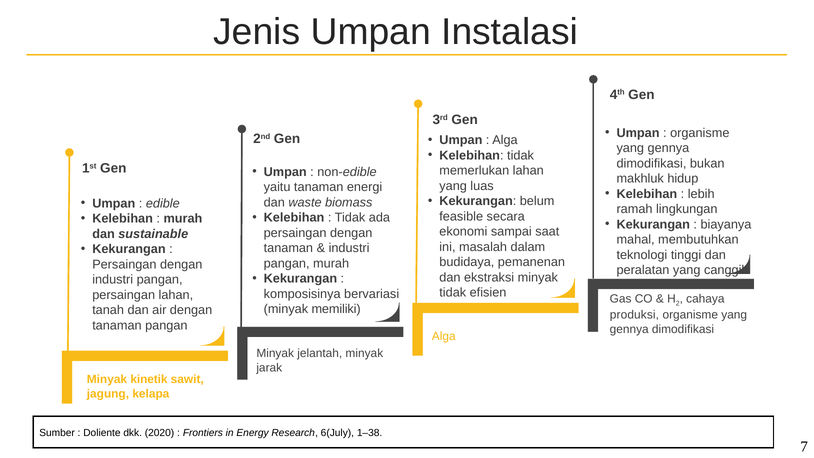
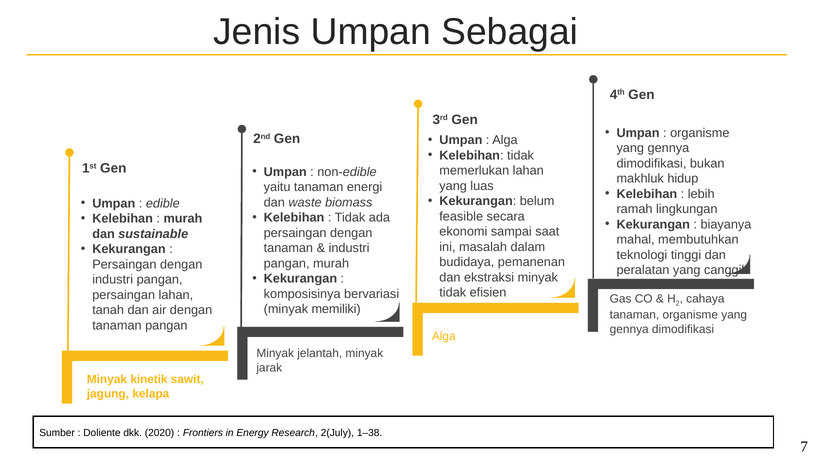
Instalasi: Instalasi -> Sebagai (510, 32)
produksi: produksi -> tanaman (634, 315)
6(July: 6(July -> 2(July (337, 433)
